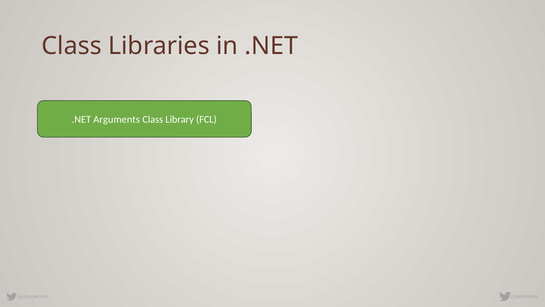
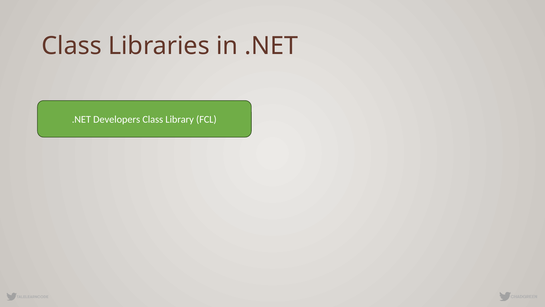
Arguments: Arguments -> Developers (117, 119)
